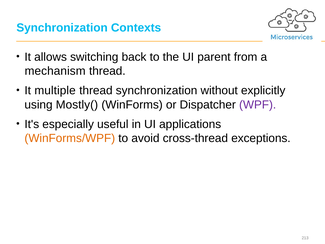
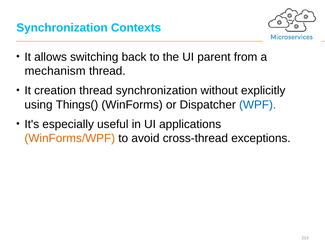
multiple: multiple -> creation (55, 91)
Mostly(: Mostly( -> Things( (77, 105)
WPF colour: purple -> blue (258, 105)
